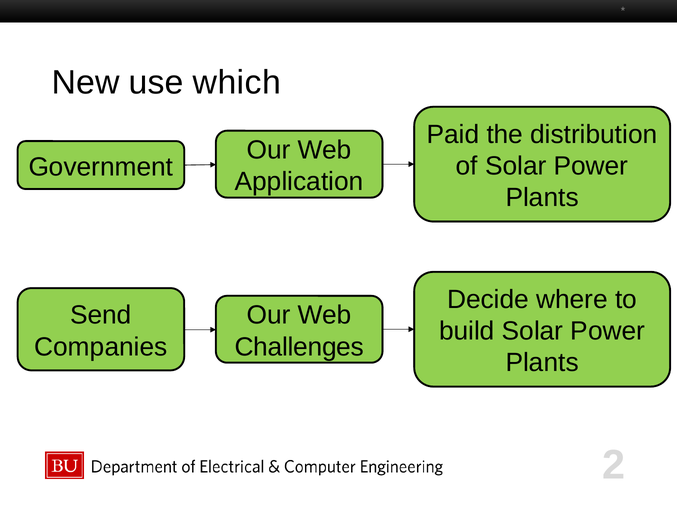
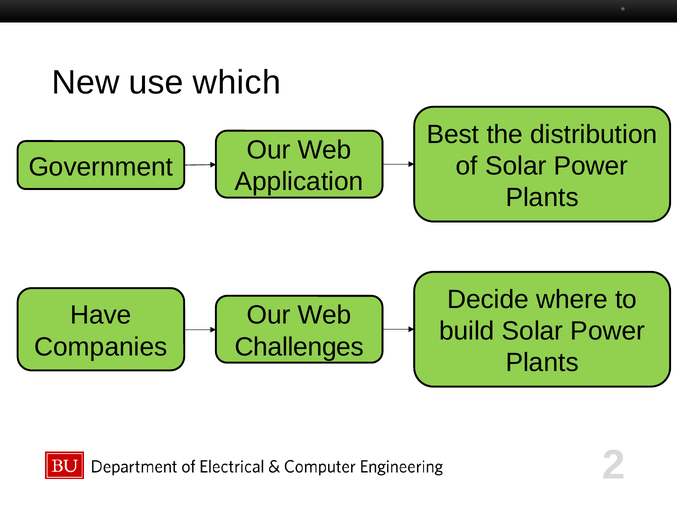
Paid: Paid -> Best (453, 134)
Send: Send -> Have (101, 315)
